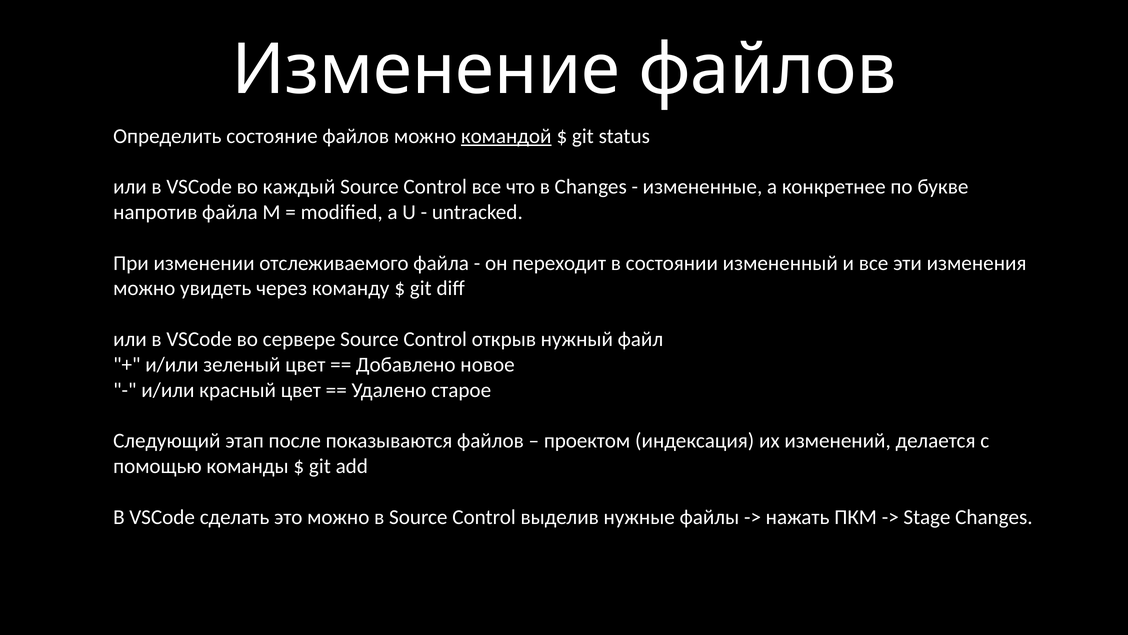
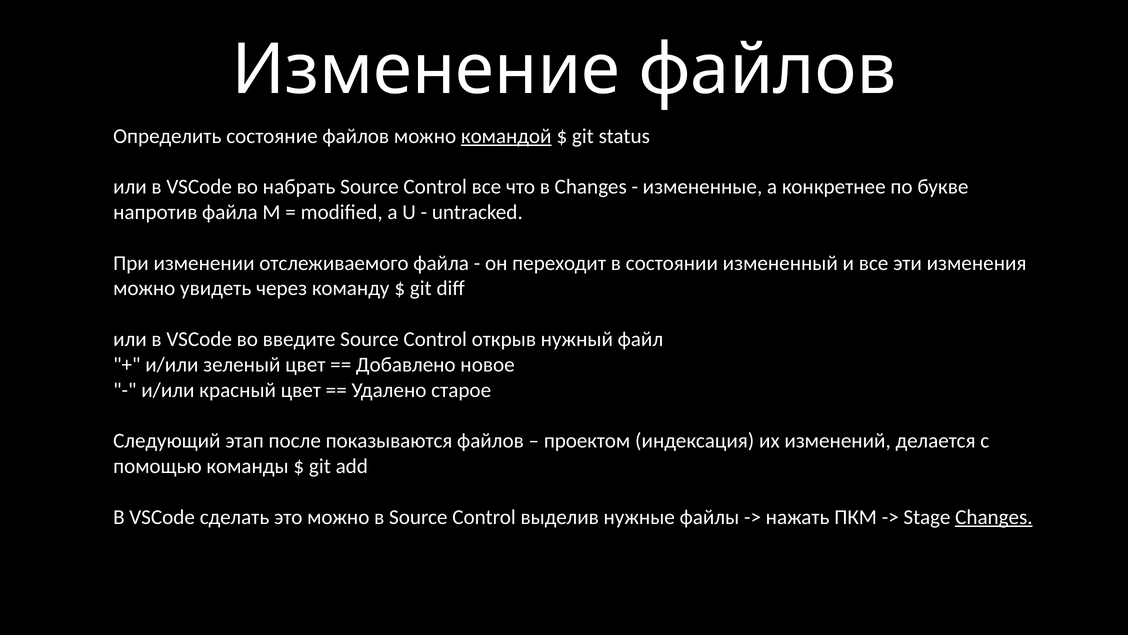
каждый: каждый -> набрать (299, 187)
сервере: сервере -> введите (299, 339)
Changes underline: none -> present (994, 517)
